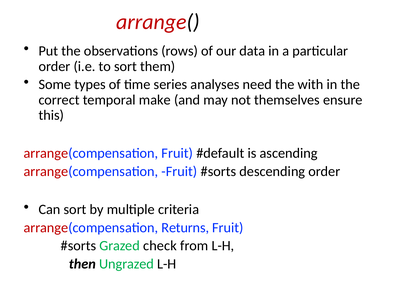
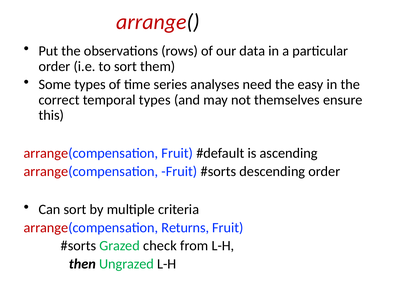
with: with -> easy (311, 85)
temporal make: make -> types (155, 100)
